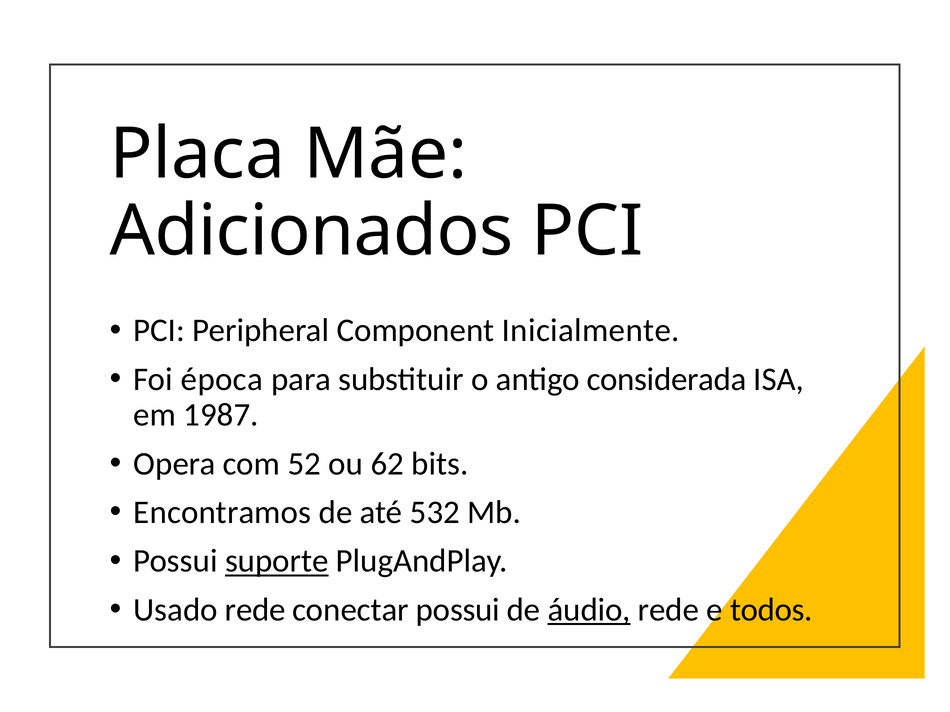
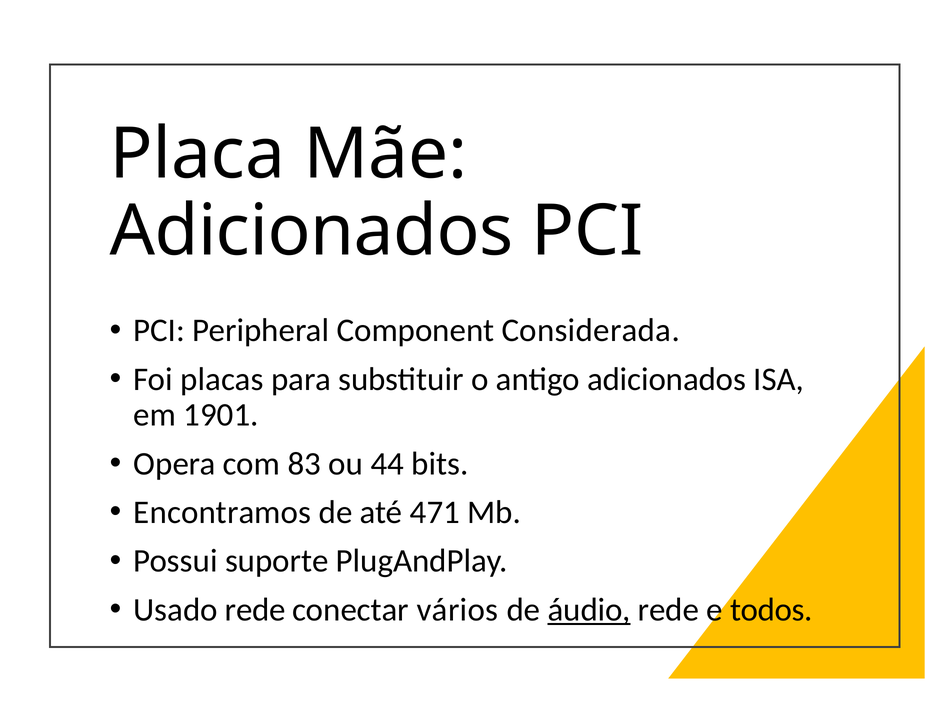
Inicialmente: Inicialmente -> Considerada (591, 331)
época: época -> placas (222, 380)
antigo considerada: considerada -> adicionados (667, 380)
1987: 1987 -> 1901 (221, 415)
52: 52 -> 83 (304, 464)
62: 62 -> 44 (387, 464)
532: 532 -> 471 (435, 513)
suporte underline: present -> none (277, 562)
conectar possui: possui -> vários (458, 610)
